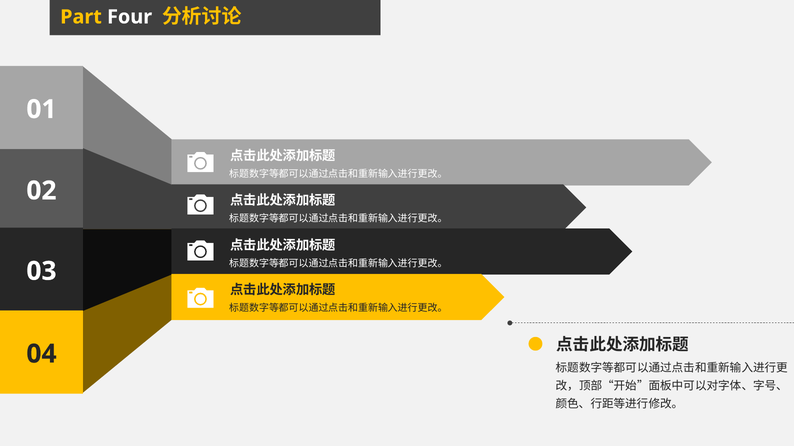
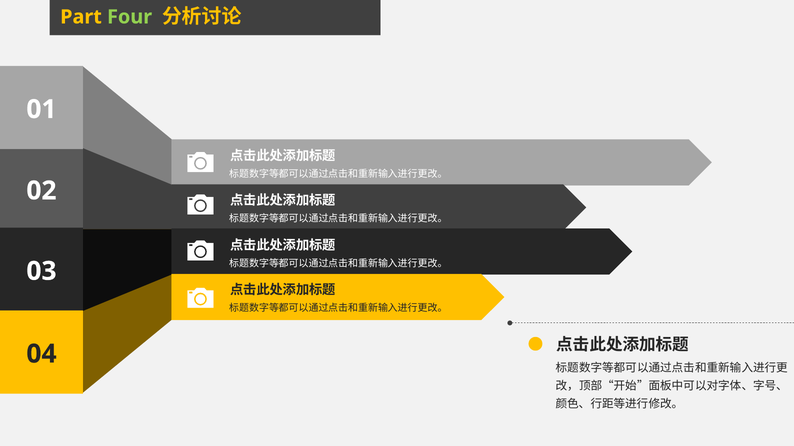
Four colour: white -> light green (130, 17)
